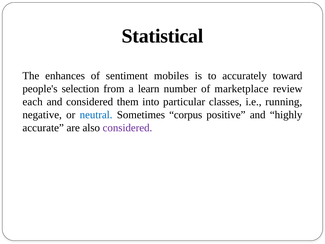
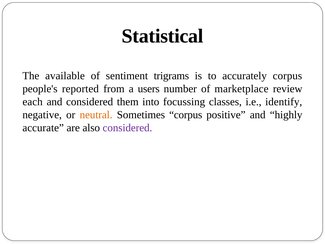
enhances: enhances -> available (65, 76)
mobiles: mobiles -> trigrams (171, 76)
accurately toward: toward -> corpus (287, 76)
selection: selection -> reported (80, 89)
learn: learn -> users (149, 89)
particular: particular -> focussing (184, 102)
running: running -> identify (284, 102)
neutral colour: blue -> orange (96, 115)
